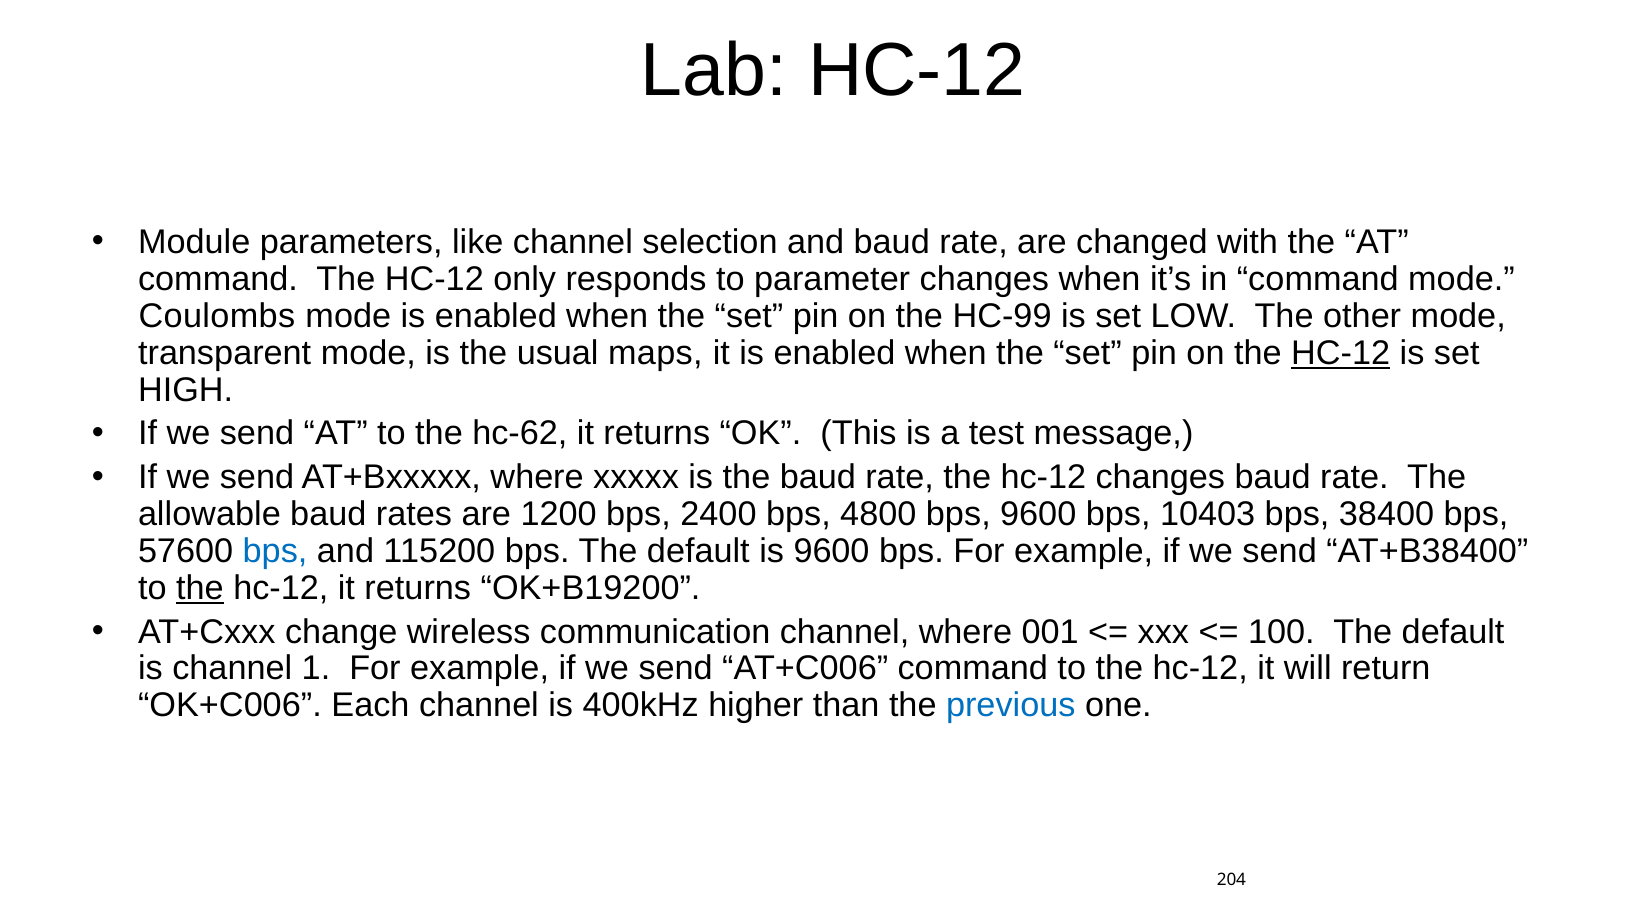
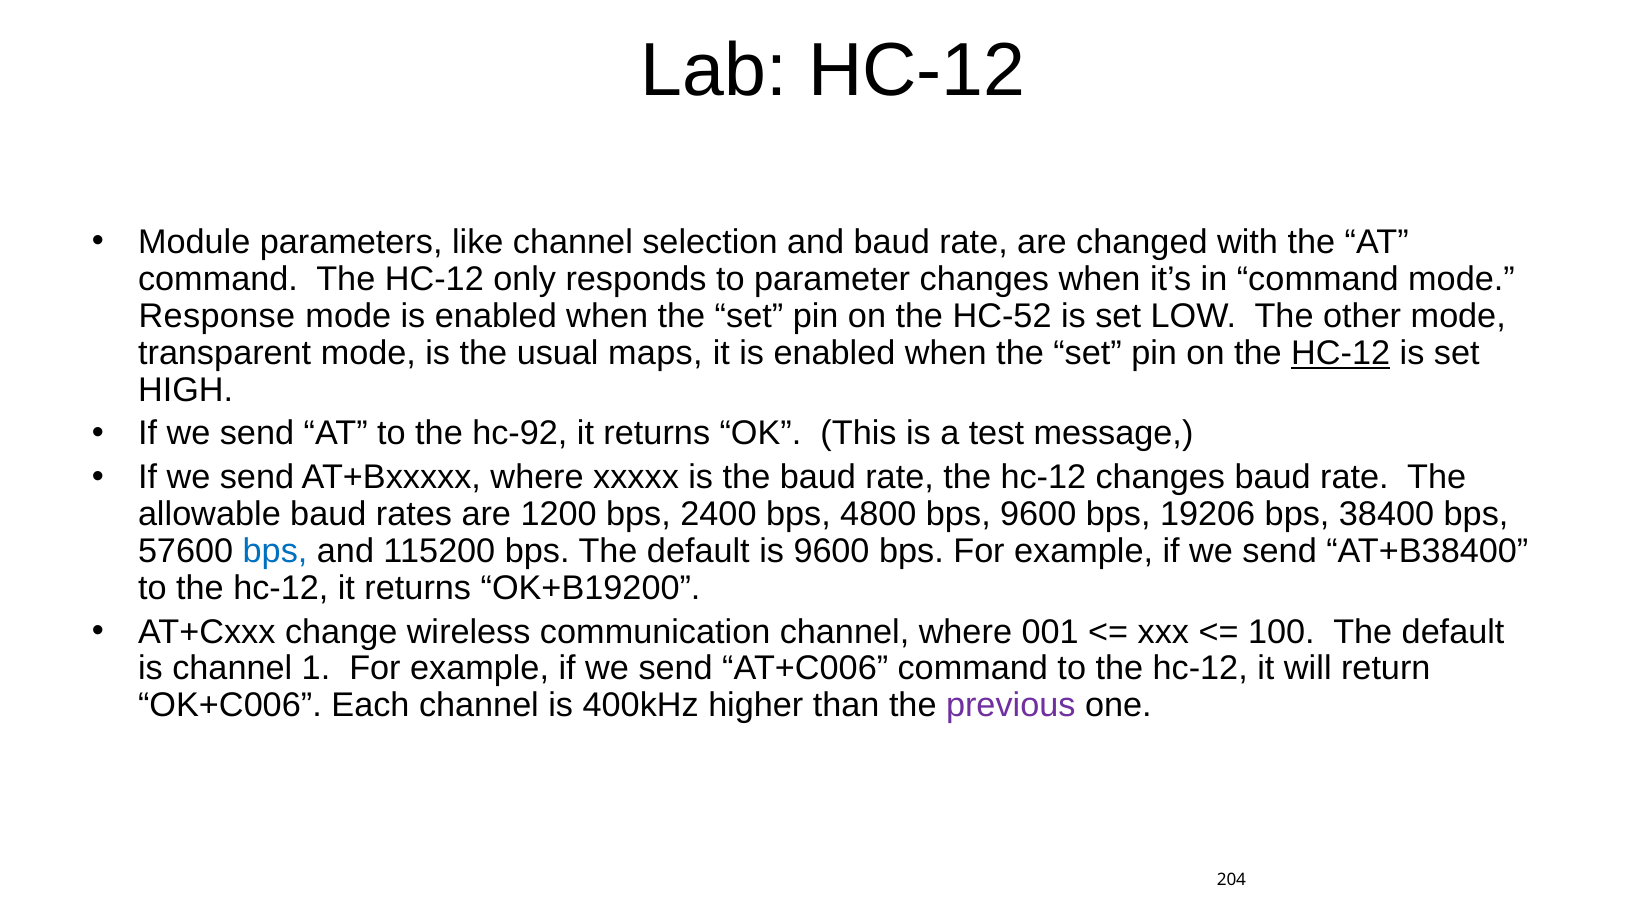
Coulombs: Coulombs -> Response (217, 316)
HC-99: HC-99 -> HC-52 (1002, 316)
hc-62: hc-62 -> hc-92 (520, 434)
10403: 10403 -> 19206 (1208, 515)
the underline: present -> none (200, 588)
previous colour: blue -> purple (1011, 706)
